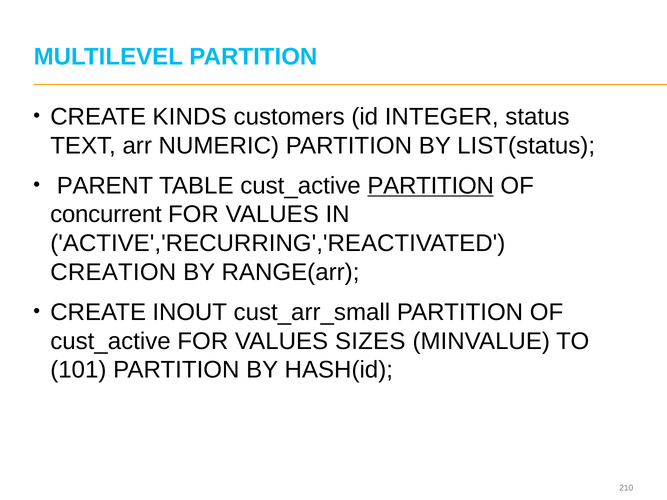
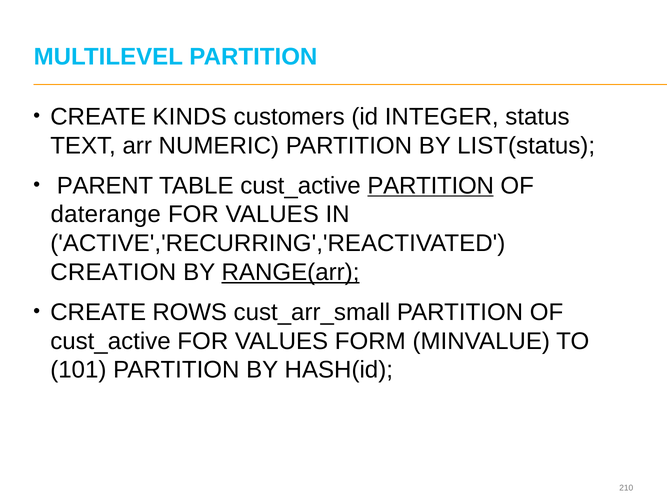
concurrent: concurrent -> daterange (106, 215)
RANGE(arr underline: none -> present (291, 272)
INOUT: INOUT -> ROWS (190, 312)
SIZES: SIZES -> FORM (370, 341)
